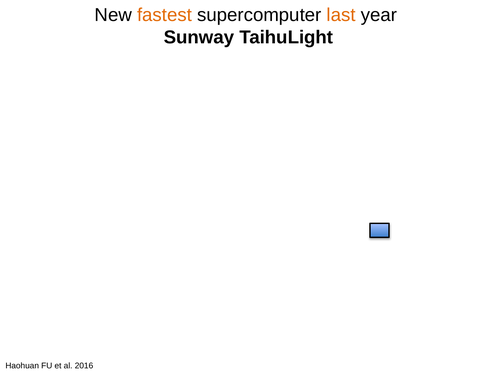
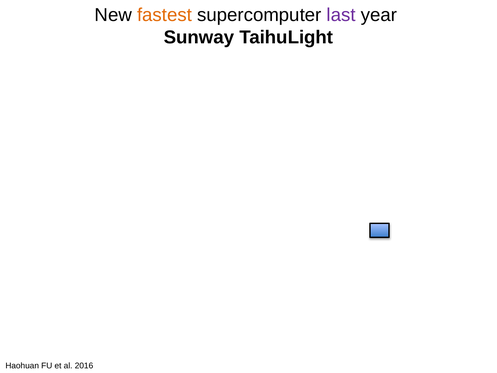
last colour: orange -> purple (341, 15)
